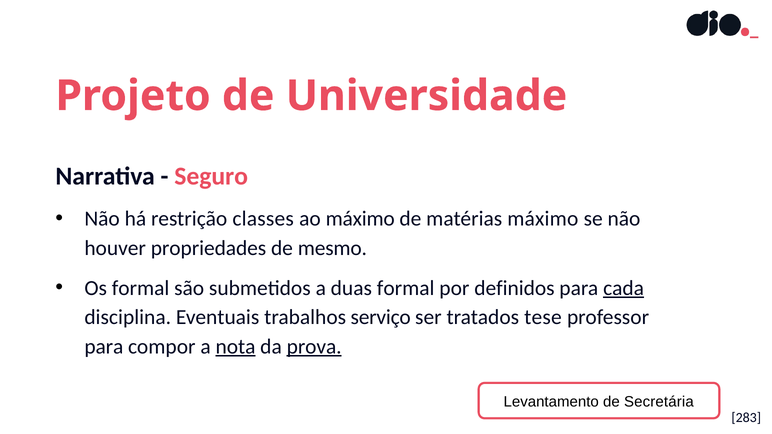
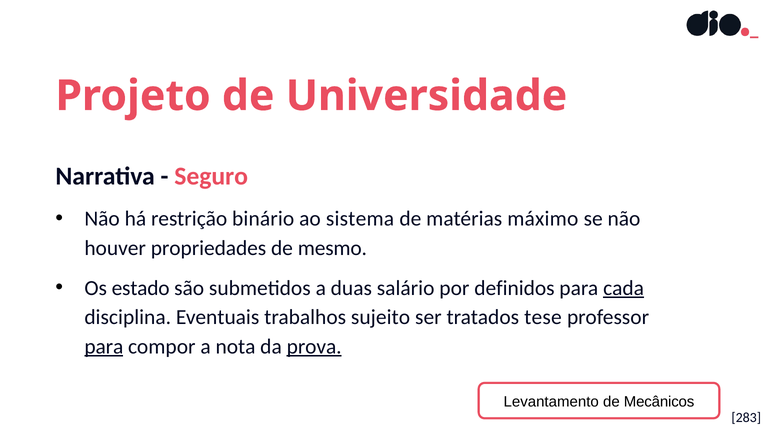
classes: classes -> binário (263, 219)
ao máximo: máximo -> sistema (360, 219)
Os formal: formal -> estado (141, 288)
duas formal: formal -> salário (406, 288)
serviço: serviço -> sujeito (381, 317)
para underline: none -> present (104, 347)
nota underline: present -> none (236, 347)
Secretária: Secretária -> Mecânicos (659, 402)
